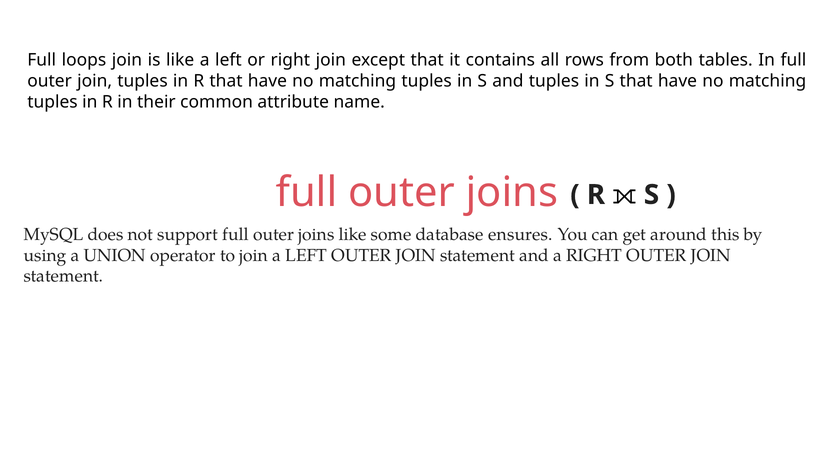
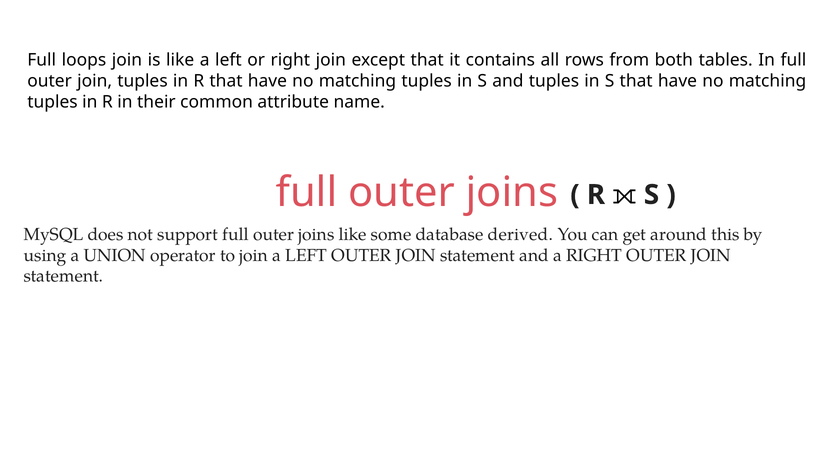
ensures: ensures -> derived (520, 235)
